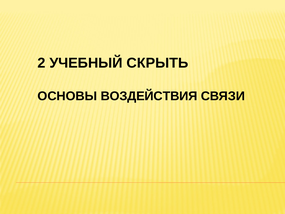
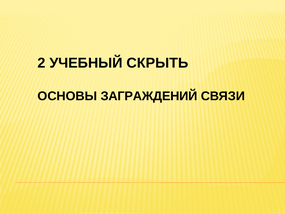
ВОЗДЕЙСТВИЯ: ВОЗДЕЙСТВИЯ -> ЗАГРАЖДЕНИЙ (149, 96)
